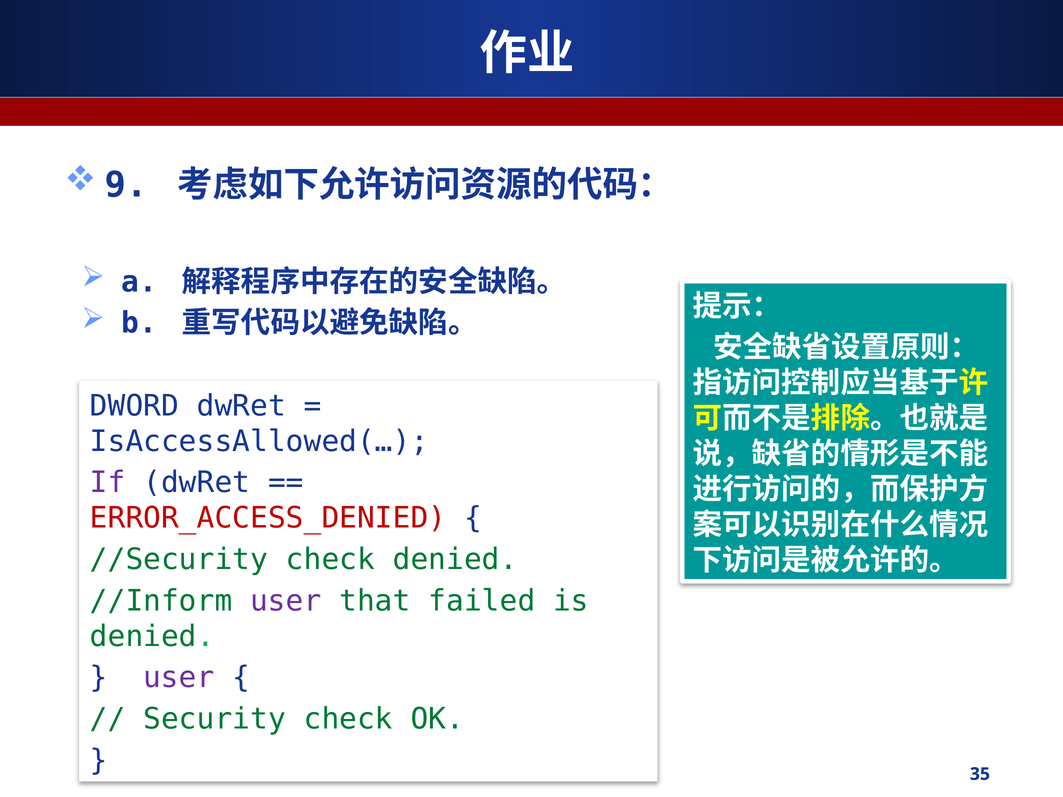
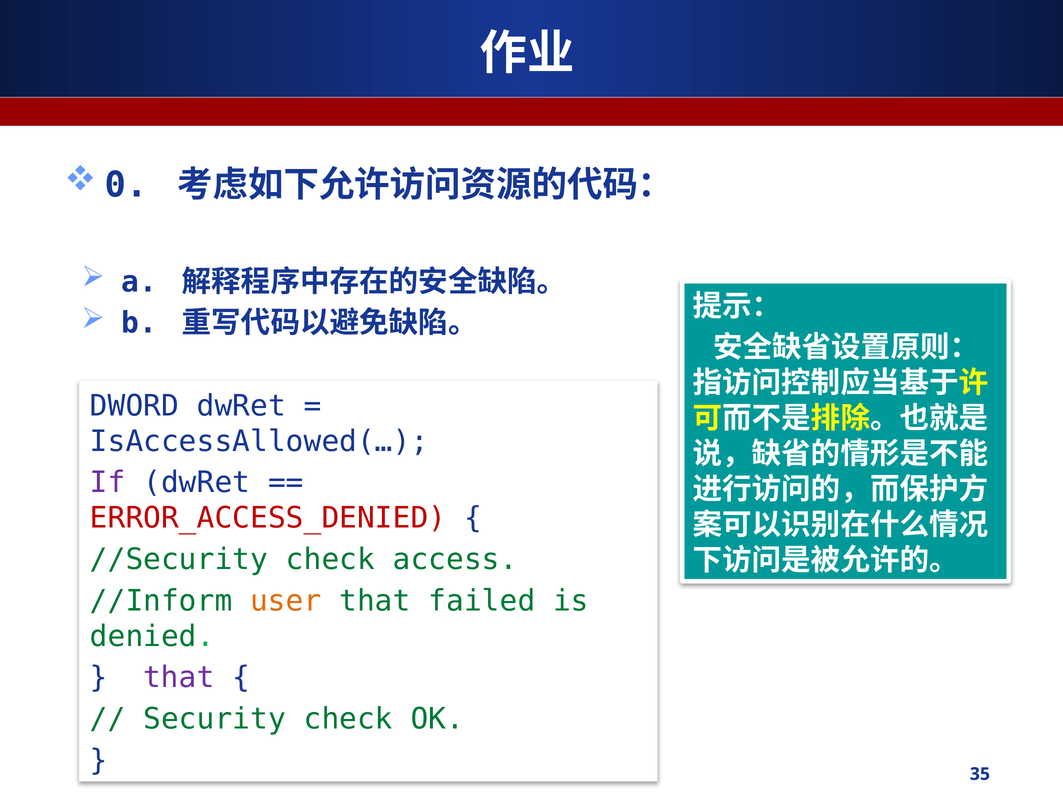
9: 9 -> 0 (126, 185)
check denied: denied -> access (455, 560)
user colour: purple -> orange (286, 601)
user: user -> that (179, 678)
